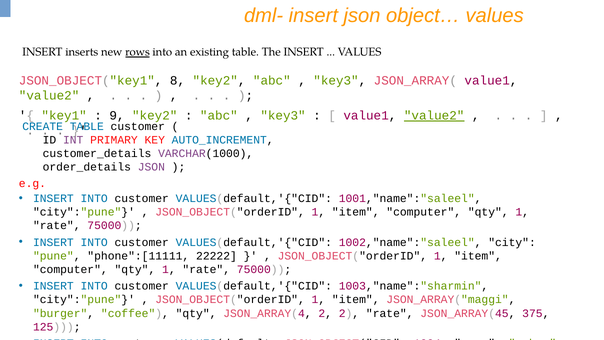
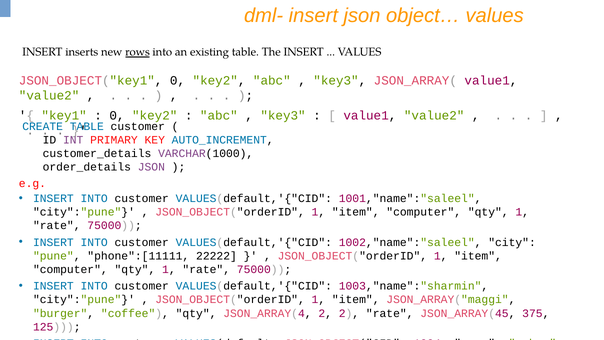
JSON_OBJECT("key1 8: 8 -> 0 (178, 81)
9: 9 -> 0 (117, 115)
value2 underline: present -> none (434, 115)
